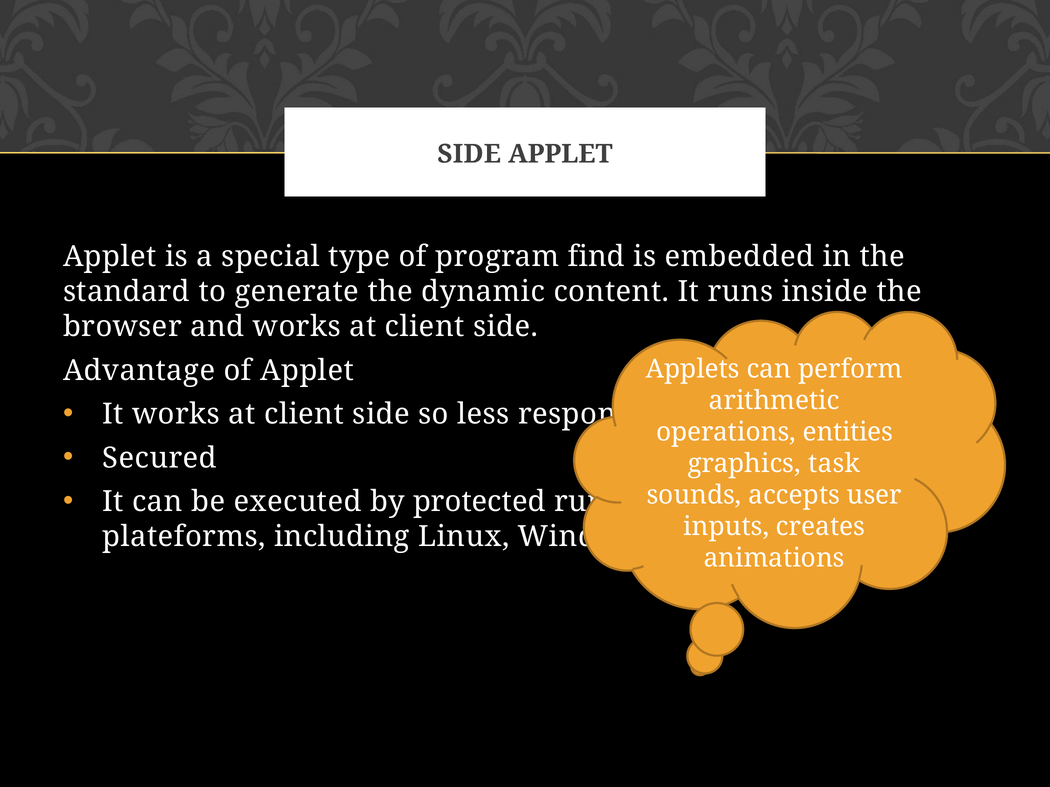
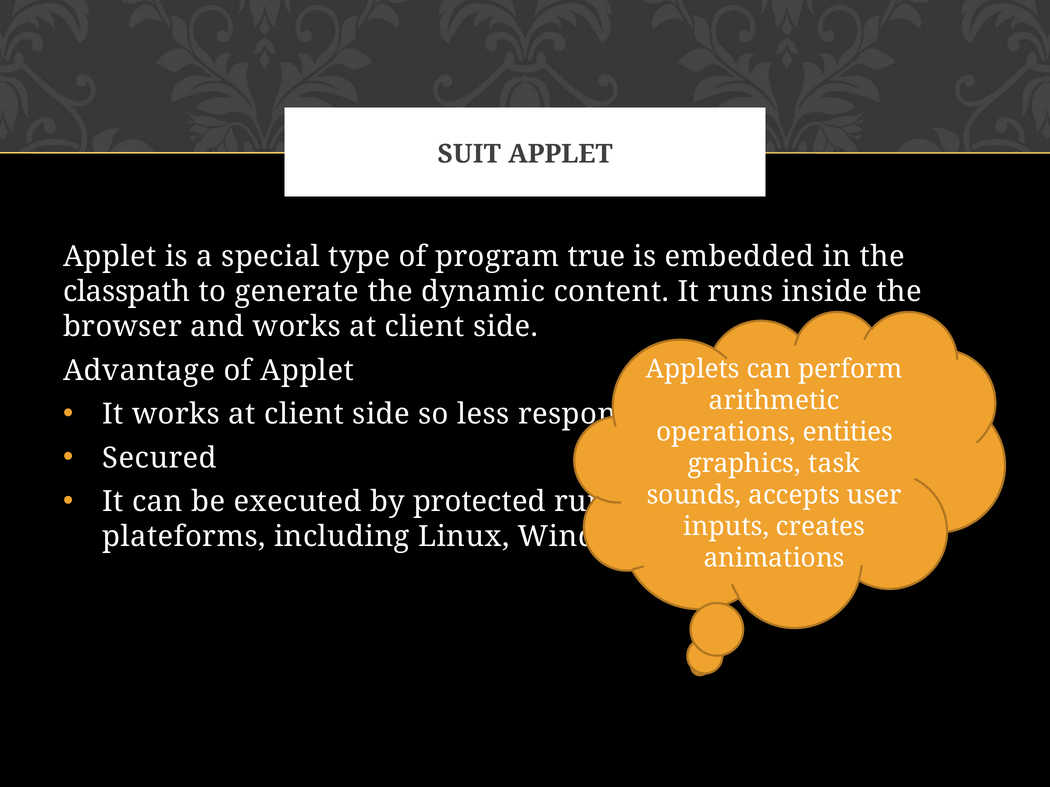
SIDE: SIDE -> SUIT (469, 154)
find: find -> true (596, 257)
standard: standard -> classpath (127, 292)
